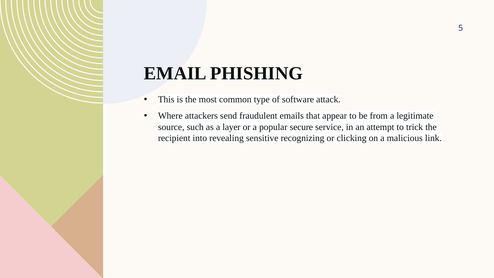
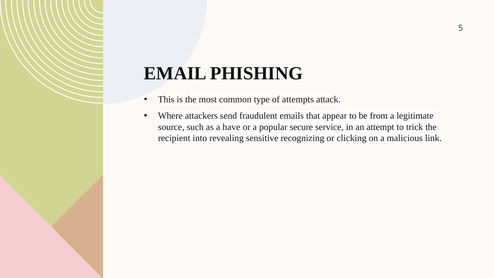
software: software -> attempts (298, 100)
layer: layer -> have (231, 127)
